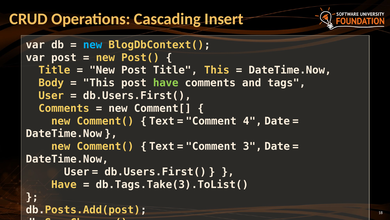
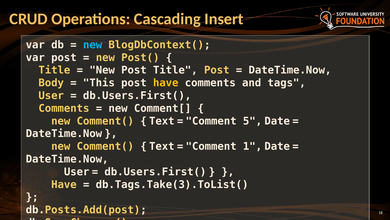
Title This: This -> Post (217, 70)
have colour: light green -> yellow (166, 83)
4: 4 -> 5 (252, 121)
3: 3 -> 1 (252, 146)
